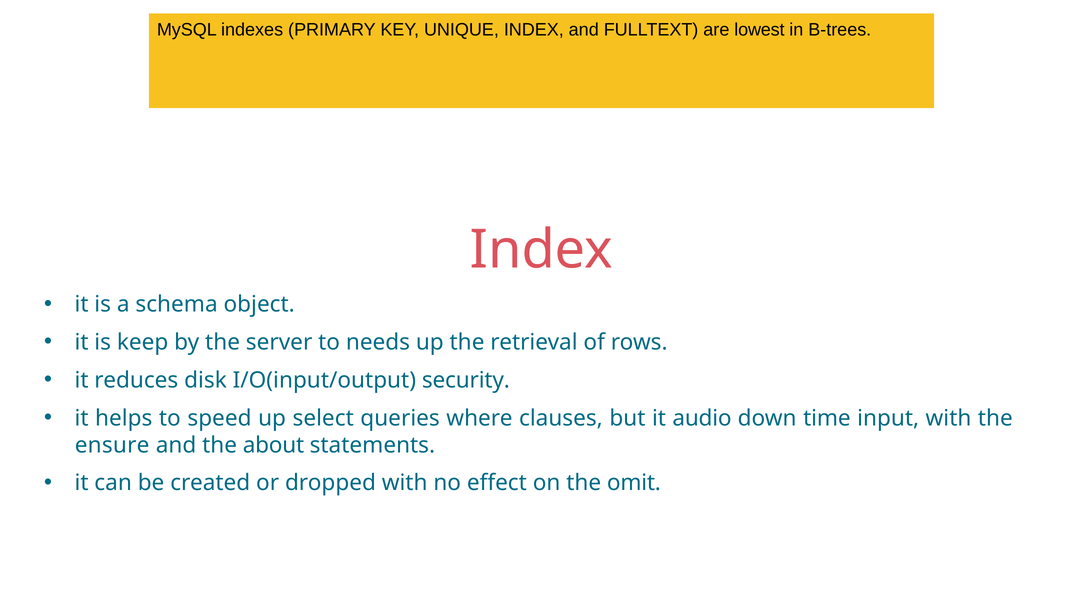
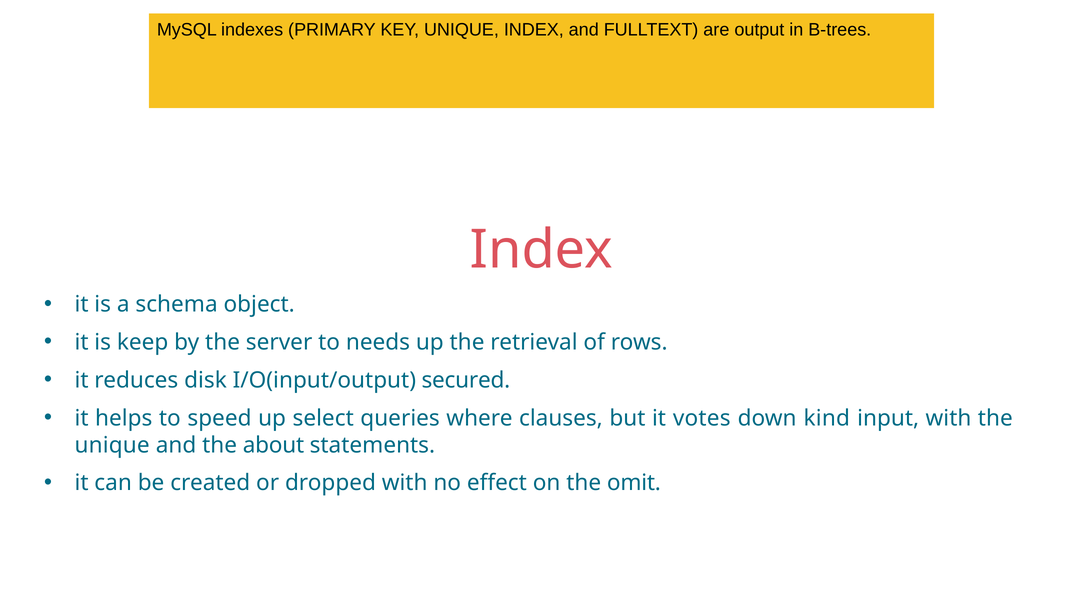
lowest: lowest -> output (759, 30)
security: security -> secured (466, 380)
audio: audio -> votes (702, 418)
time: time -> kind (827, 418)
ensure: ensure -> unique (112, 445)
